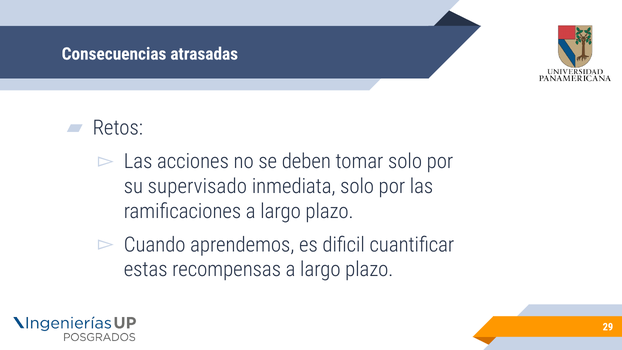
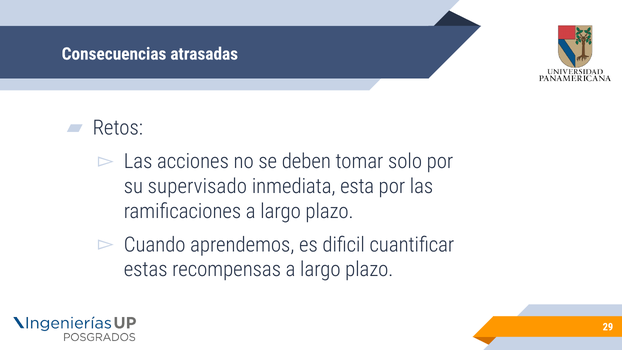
inmediata solo: solo -> esta (357, 186)
